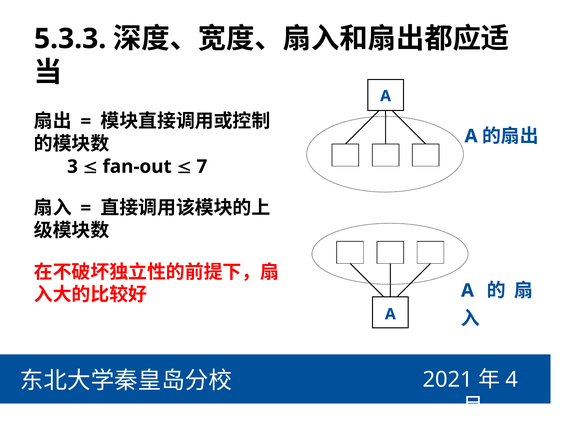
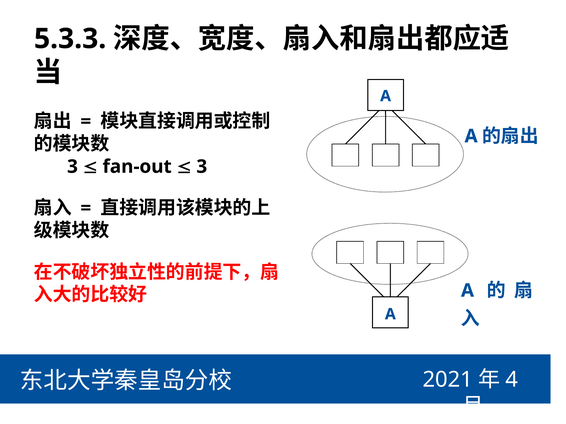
7: 7 -> 3 (202, 167)
